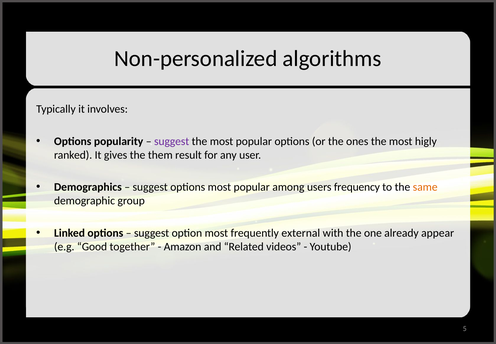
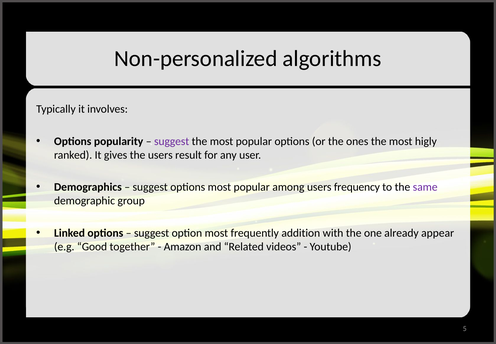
the them: them -> users (160, 155)
same colour: orange -> purple (425, 187)
external: external -> addition (301, 233)
